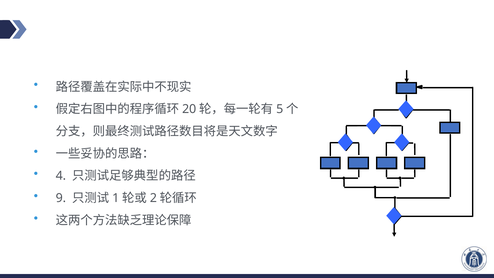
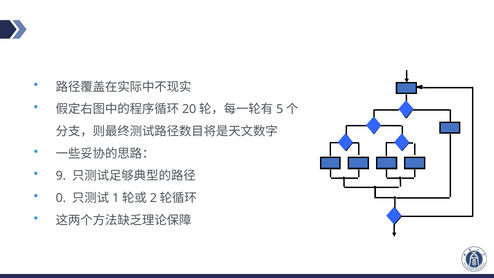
4: 4 -> 9 (61, 176)
9: 9 -> 0 (61, 198)
